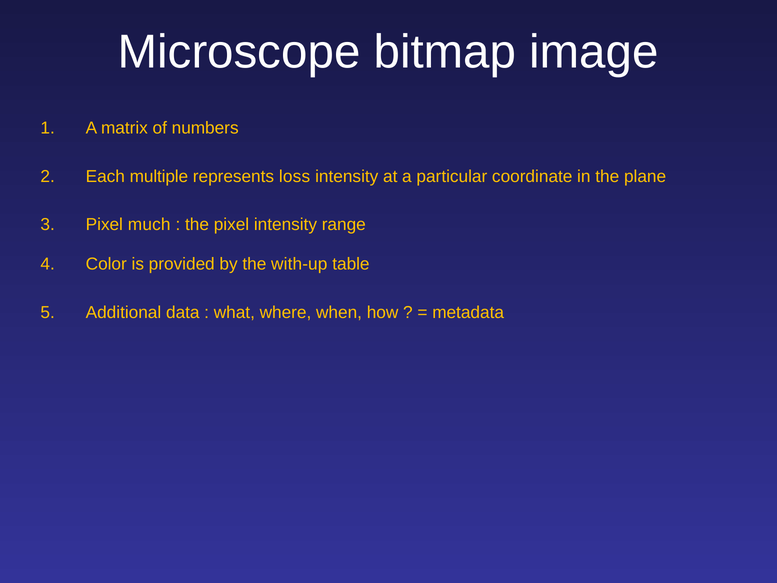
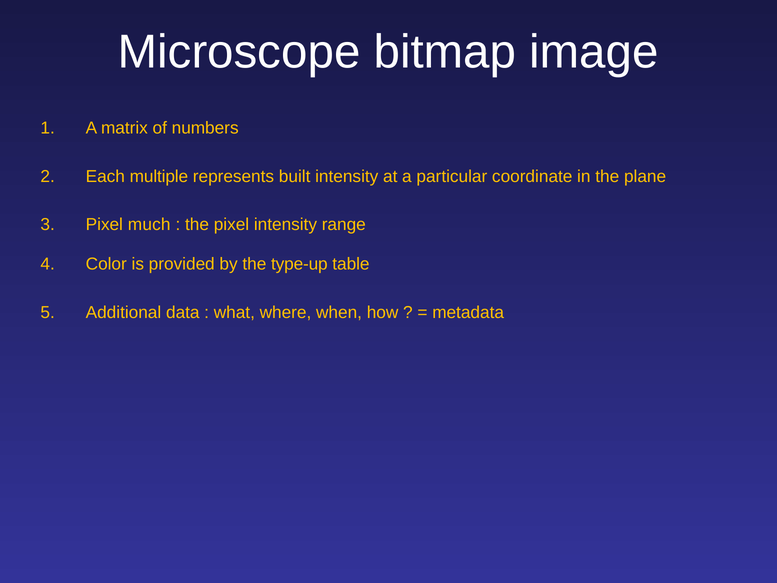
loss: loss -> built (295, 176)
with-up: with-up -> type-up (299, 264)
